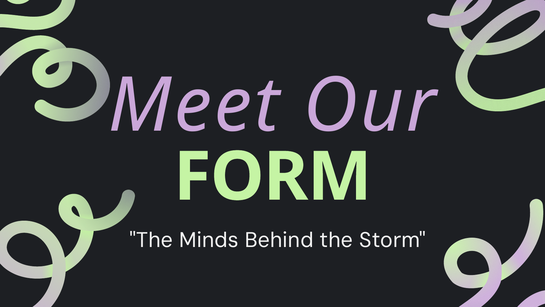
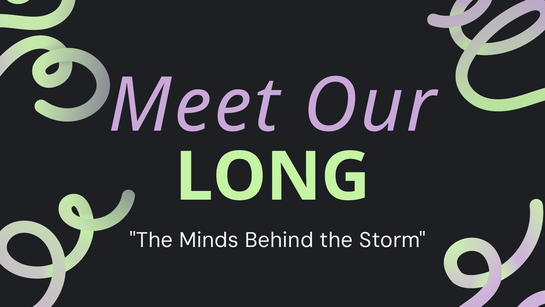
FORM: FORM -> LONG (273, 177)
